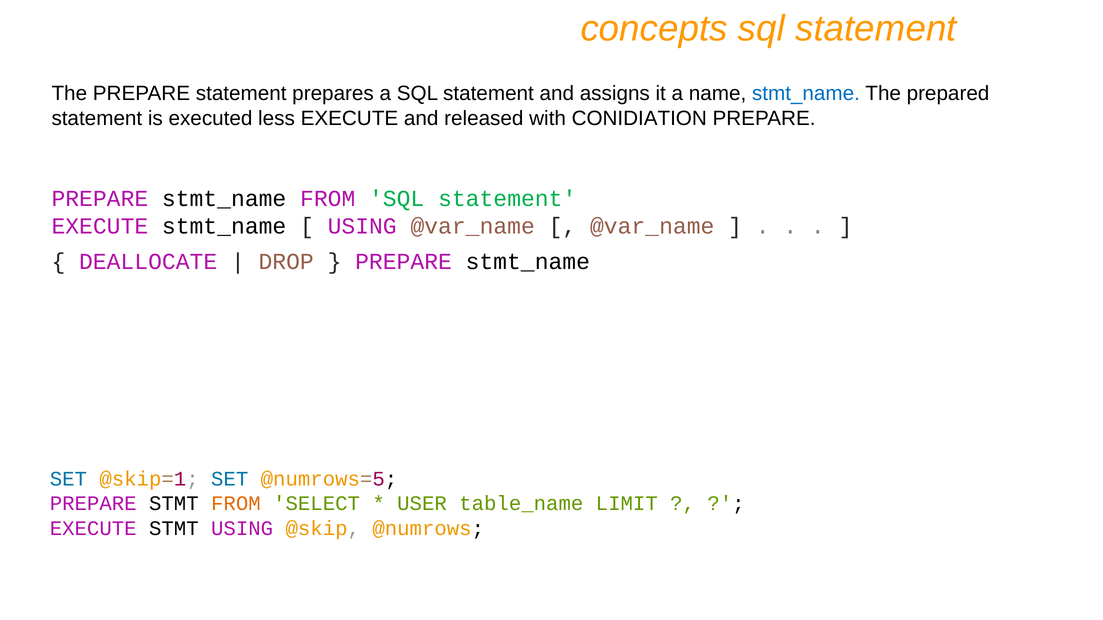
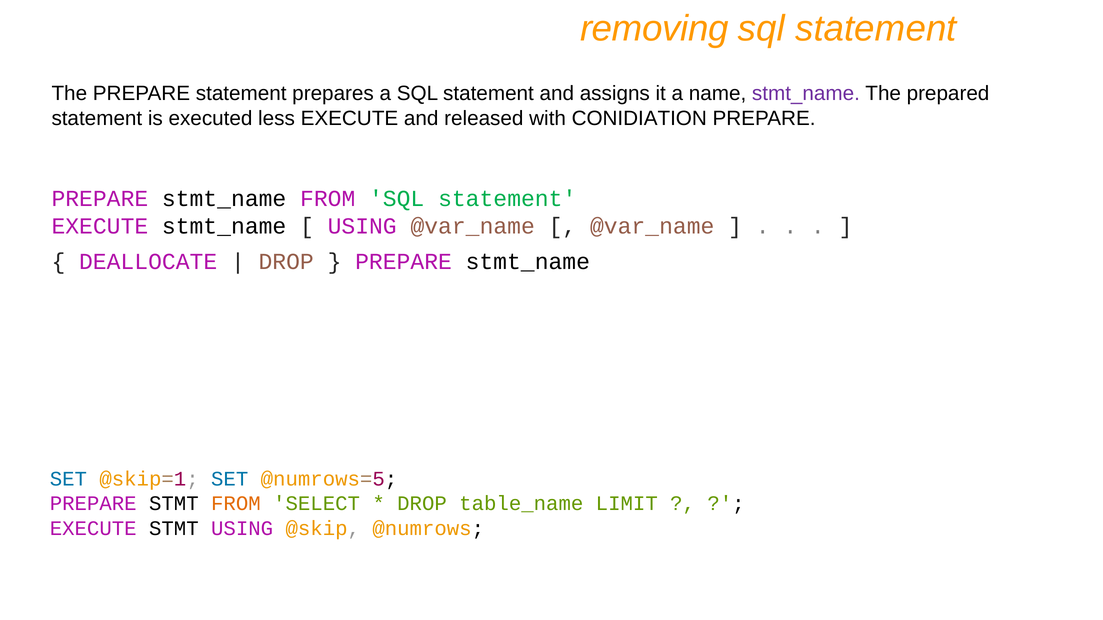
concepts: concepts -> removing (654, 29)
stmt_name colour: blue -> purple (806, 94)
USER: USER -> DROP (422, 504)
